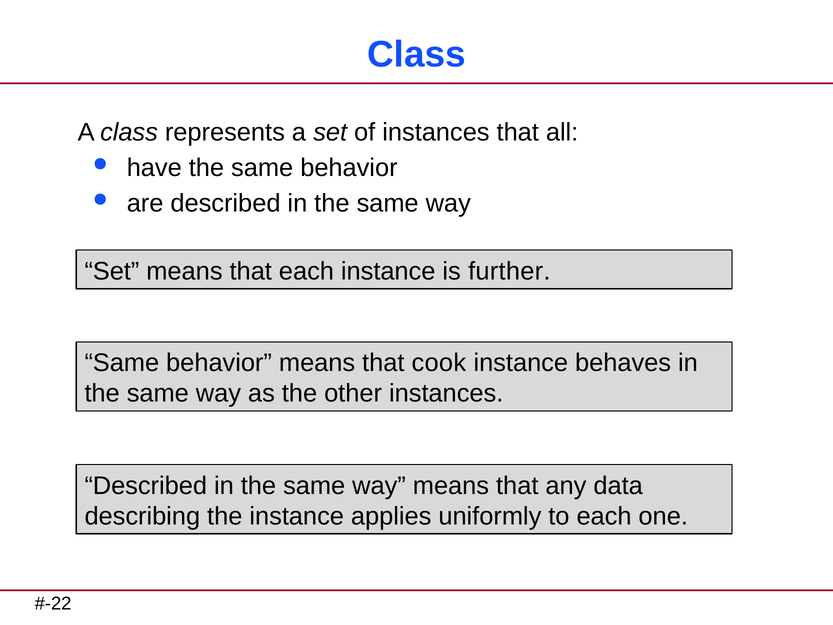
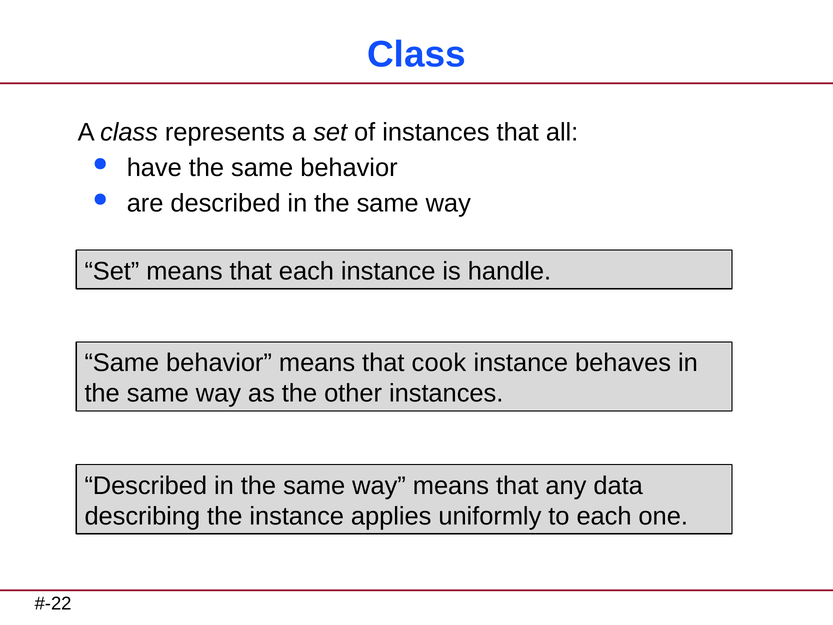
further: further -> handle (509, 271)
